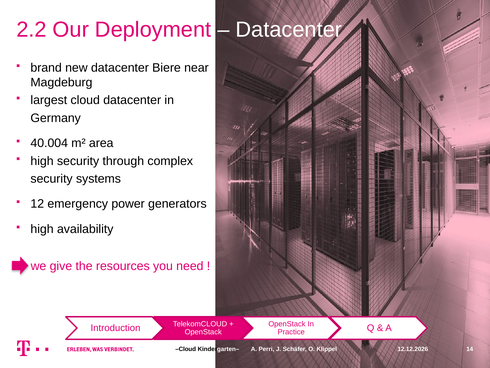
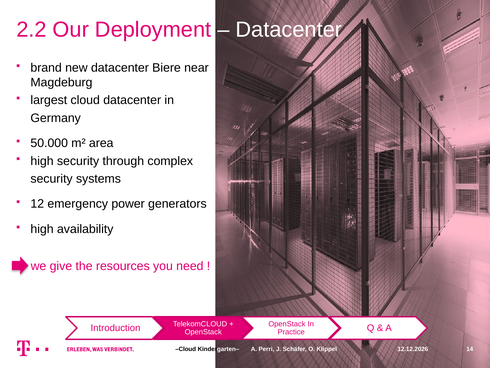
40.004: 40.004 -> 50.000 (49, 143)
